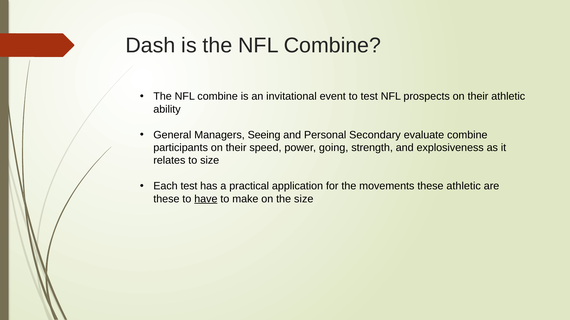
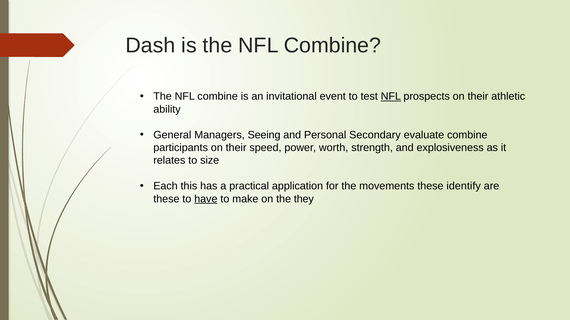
NFL underline: none -> present (391, 97)
going: going -> worth (334, 148)
Each test: test -> this (189, 186)
these athletic: athletic -> identify (464, 186)
the size: size -> they (304, 199)
